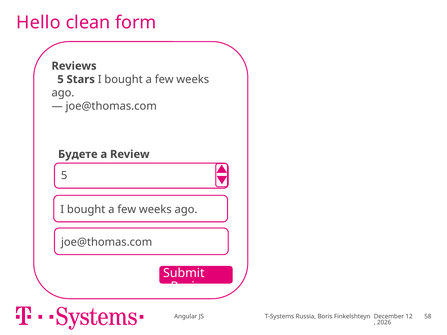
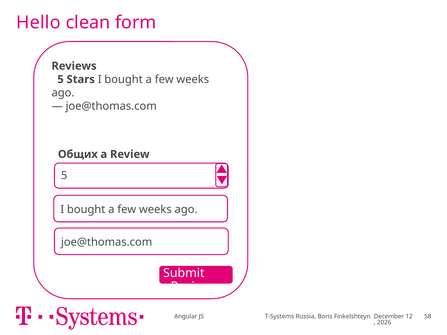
Будете: Будете -> Общих (78, 154)
